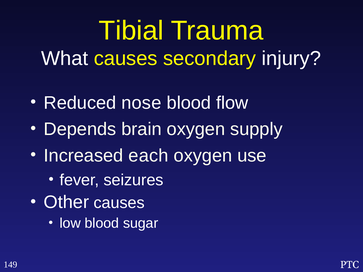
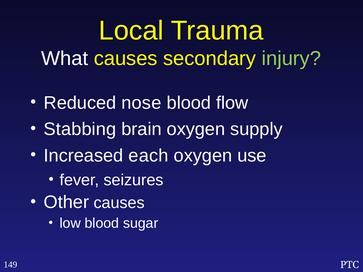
Tibial: Tibial -> Local (131, 31)
injury colour: white -> light green (291, 59)
Depends: Depends -> Stabbing (80, 129)
